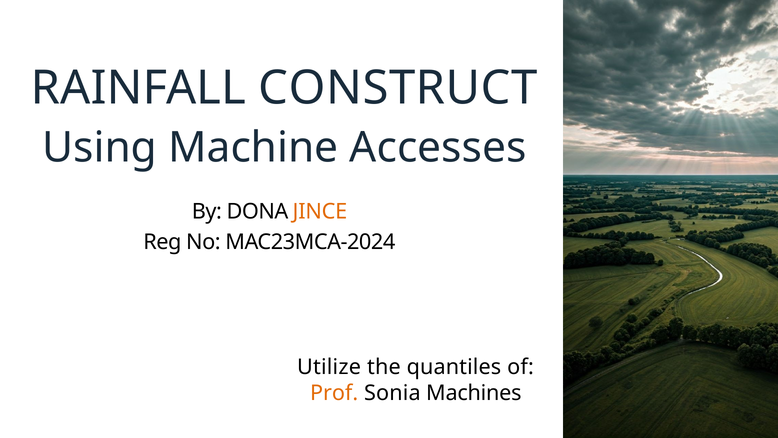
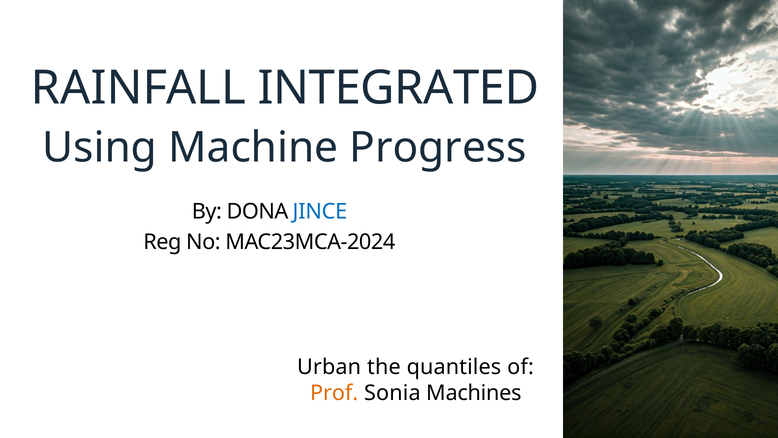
CONSTRUCT: CONSTRUCT -> INTEGRATED (399, 88)
Accesses: Accesses -> Progress (438, 148)
JINCE colour: orange -> blue (320, 211)
Utilize: Utilize -> Urban (329, 367)
